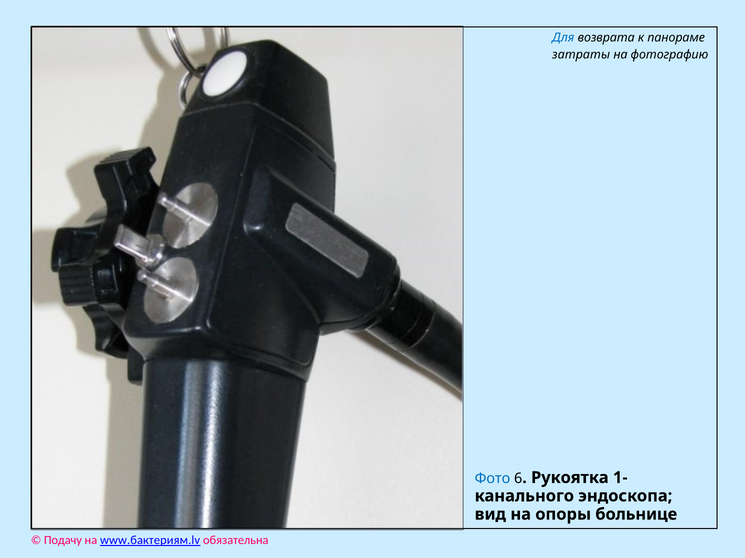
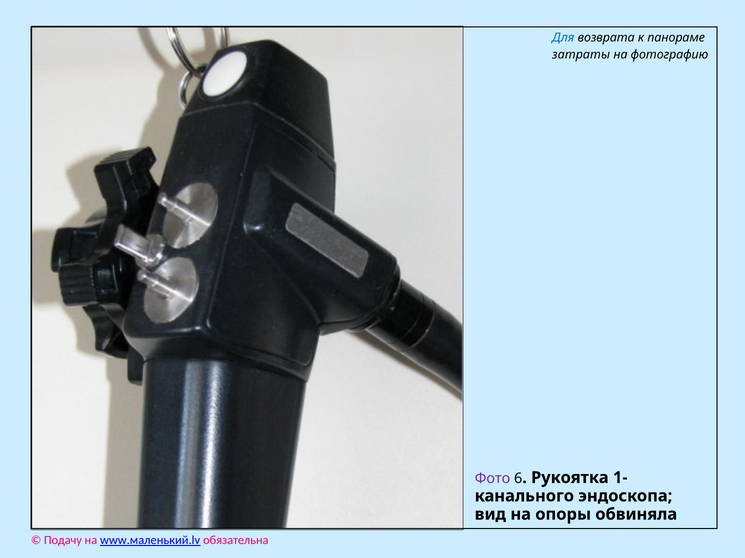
Фото colour: blue -> purple (492, 479)
больнице: больнице -> обвиняла (636, 515)
www.бактериям.lv: www.бактериям.lv -> www.маленький.lv (150, 541)
